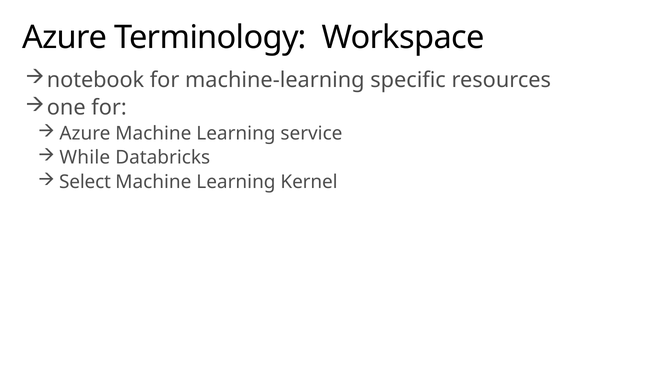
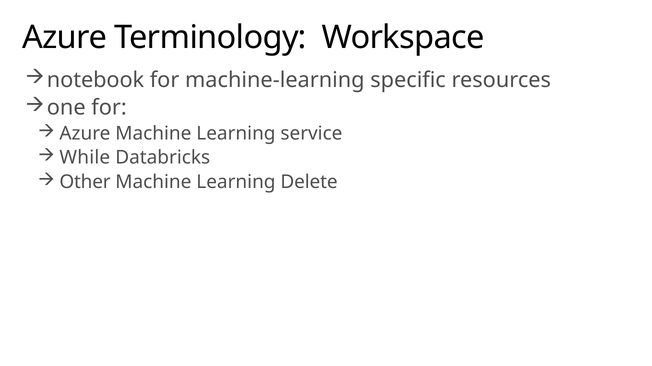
Select: Select -> Other (85, 182)
Kernel: Kernel -> Delete (309, 182)
